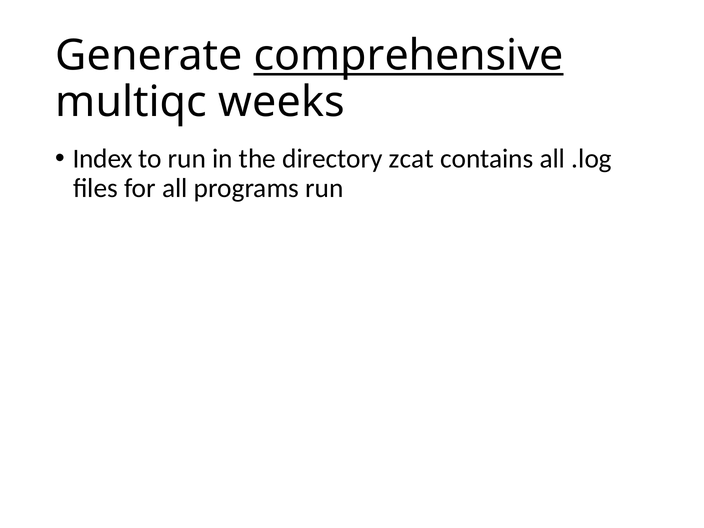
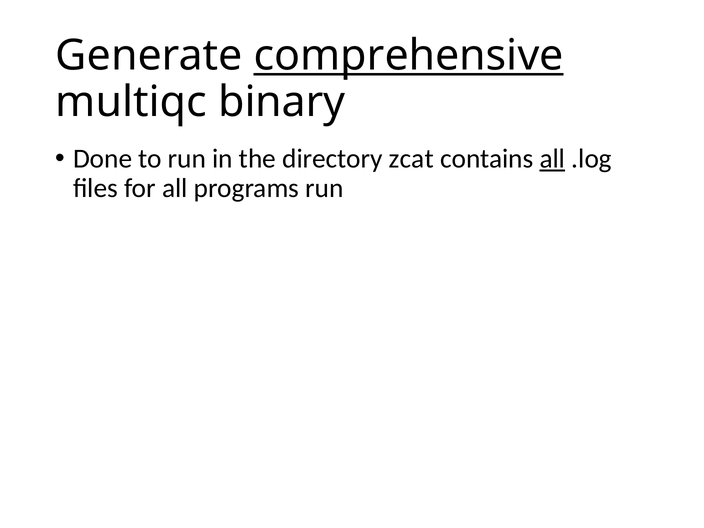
weeks: weeks -> binary (282, 102)
Index: Index -> Done (103, 159)
all underline: none -> present (552, 159)
